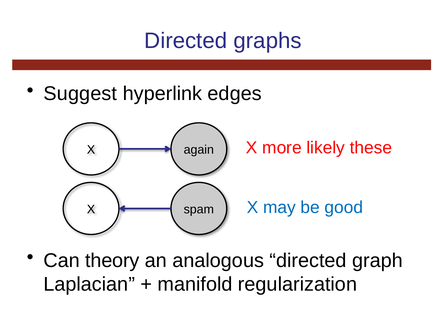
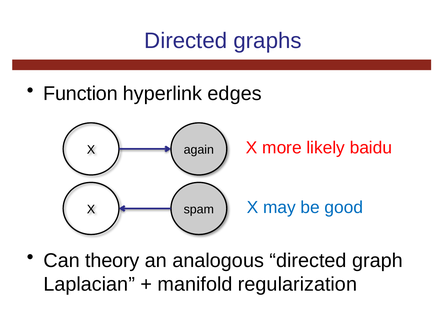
Suggest: Suggest -> Function (80, 94)
these: these -> baidu (371, 148)
